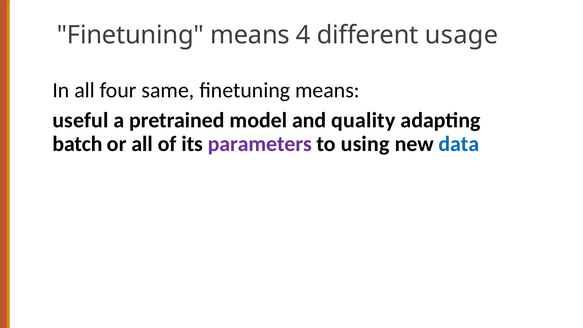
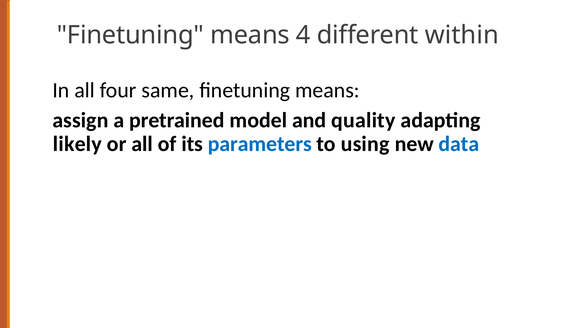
usage: usage -> within (462, 35)
useful: useful -> assign (80, 120)
batch: batch -> likely (77, 144)
parameters colour: purple -> blue (260, 144)
